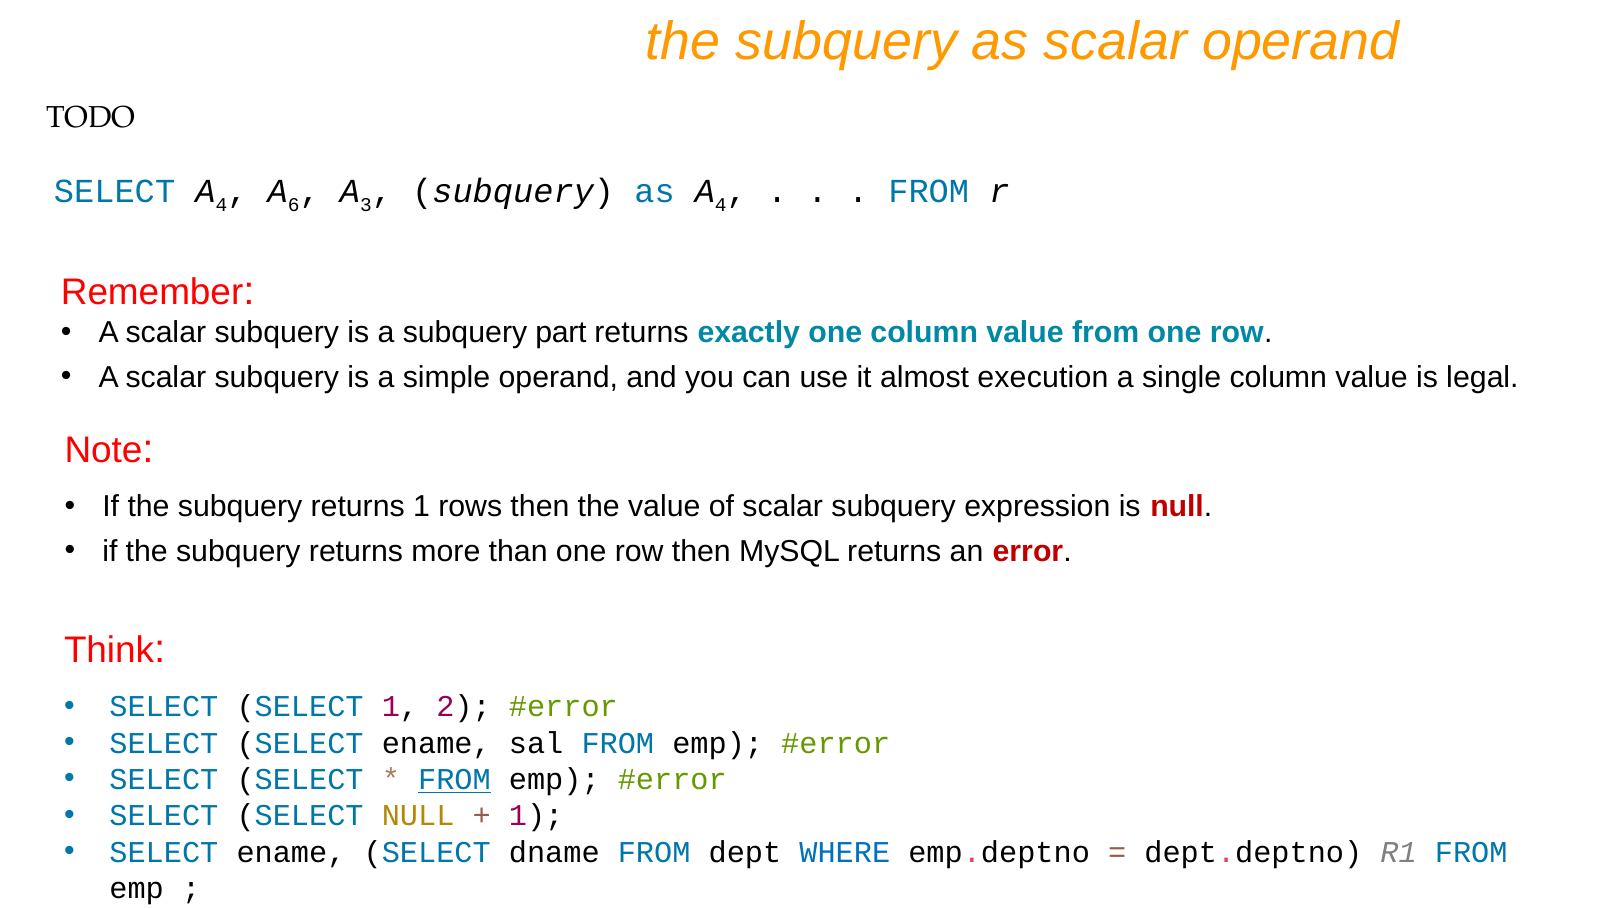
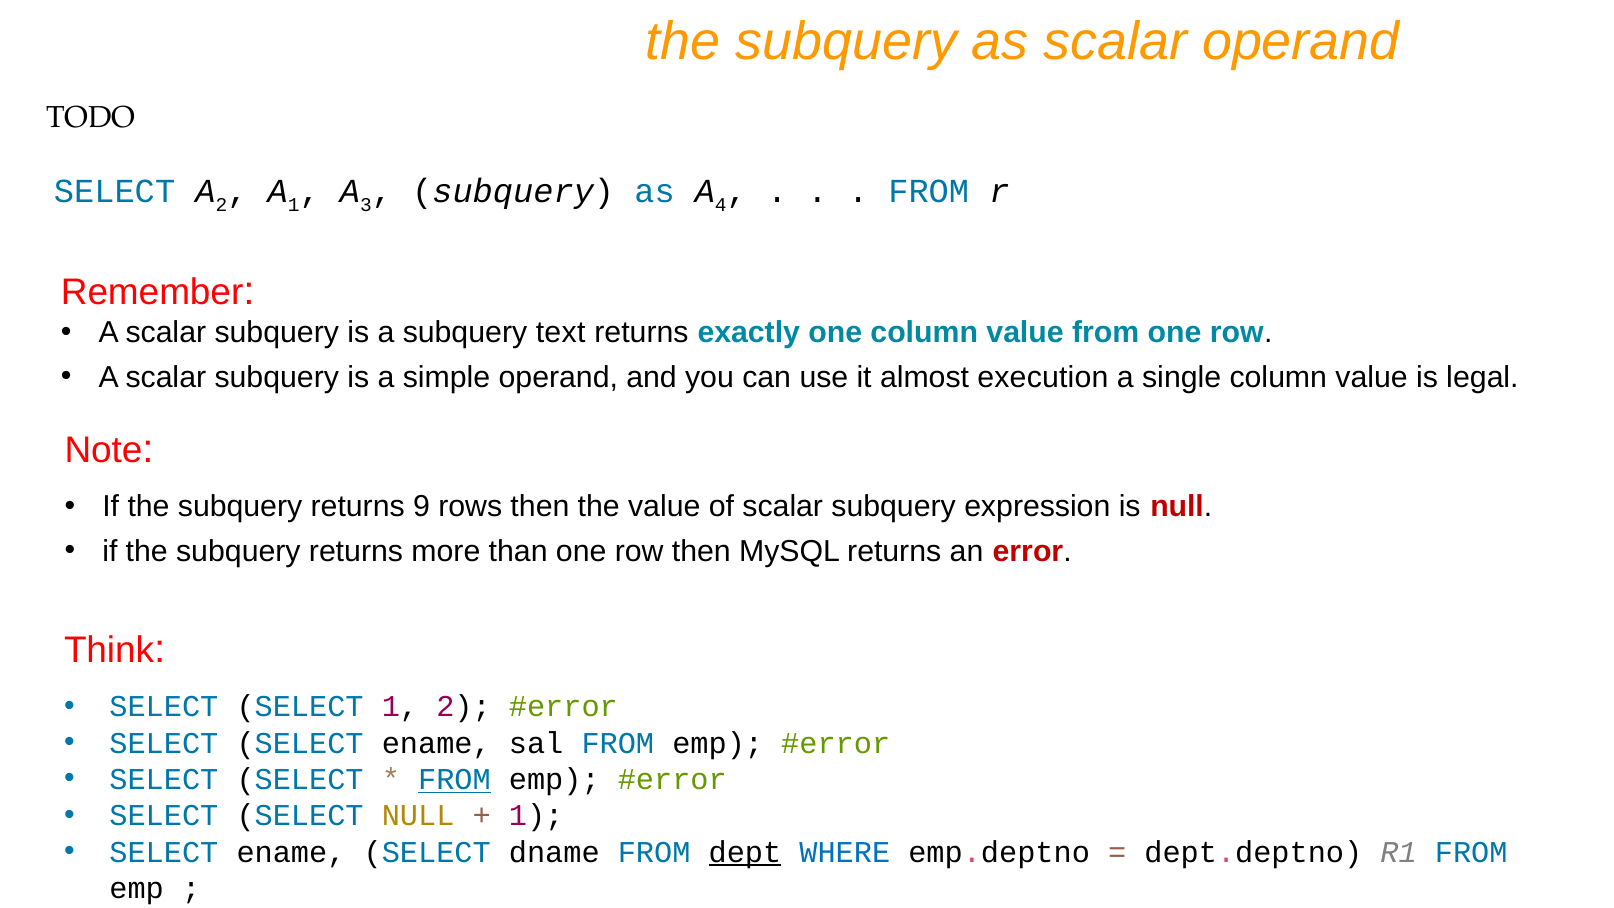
SELECT A 4: 4 -> 2 (221, 205)
A 6: 6 -> 1 (294, 205)
part: part -> text (561, 333)
returns 1: 1 -> 9 (422, 507)
dept underline: none -> present (745, 852)
